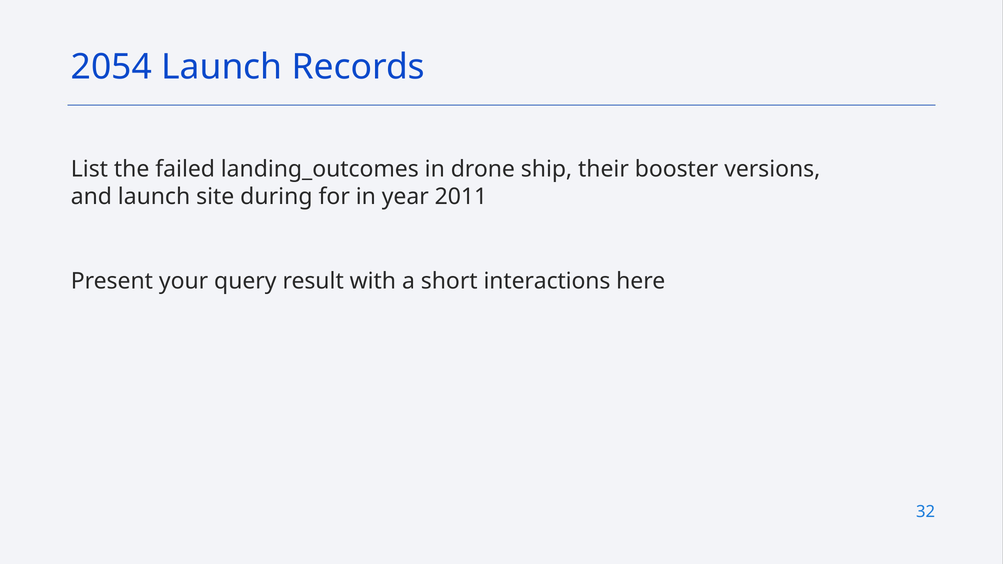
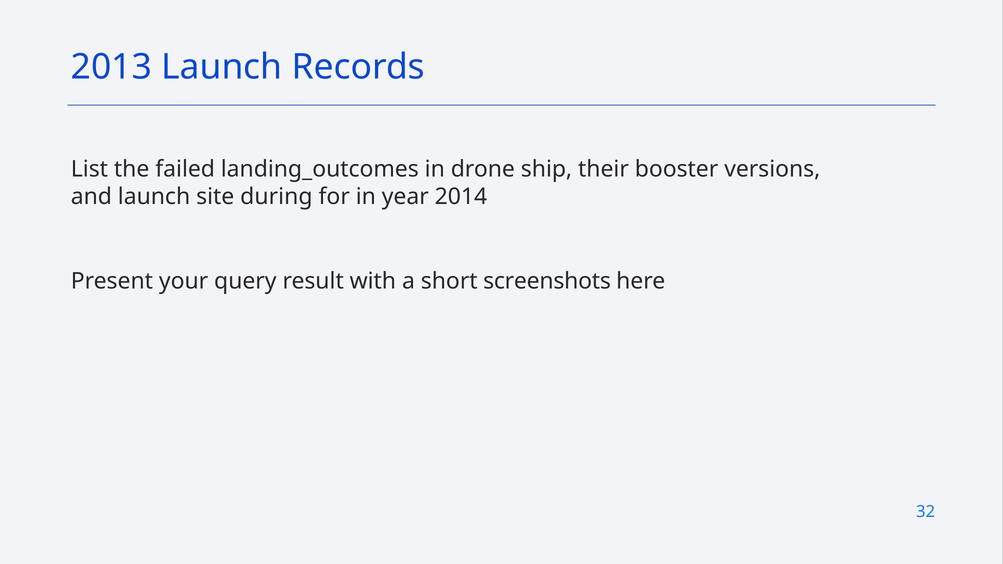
2054: 2054 -> 2013 (111, 67)
2011: 2011 -> 2014 (461, 197)
interactions: interactions -> screenshots (547, 281)
